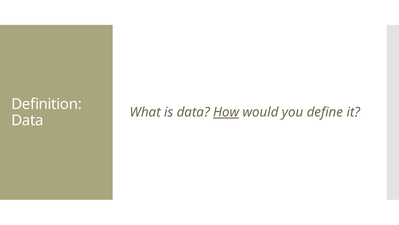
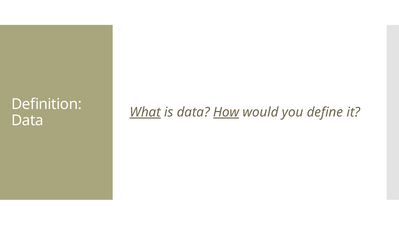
What underline: none -> present (145, 112)
